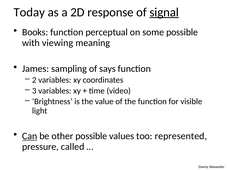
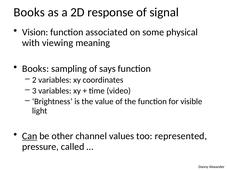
Today: Today -> Books (29, 12)
signal underline: present -> none (164, 12)
Books: Books -> Vision (35, 32)
perceptual: perceptual -> associated (107, 32)
some possible: possible -> physical (182, 32)
James: James -> Books (36, 69)
other possible: possible -> channel (91, 136)
